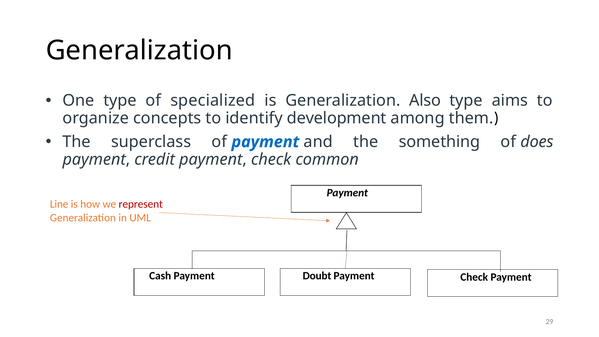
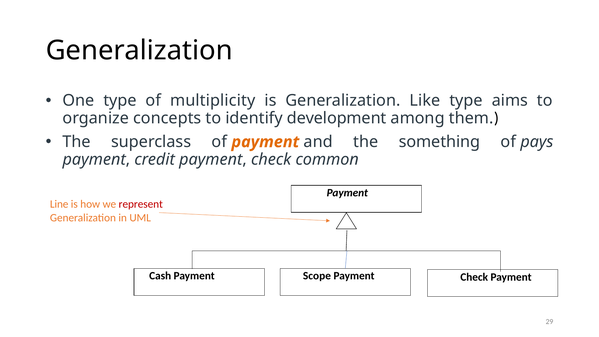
specialized: specialized -> multiplicity (213, 101)
Also: Also -> Like (425, 101)
payment colour: blue -> orange (265, 142)
does: does -> pays (537, 142)
Doubt: Doubt -> Scope (317, 276)
